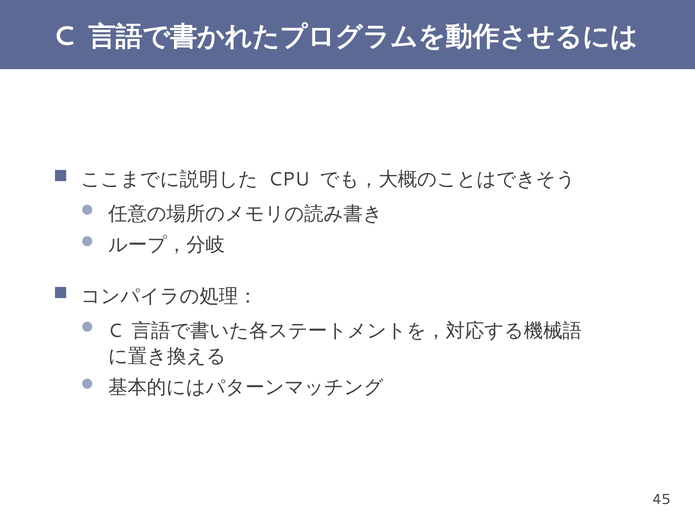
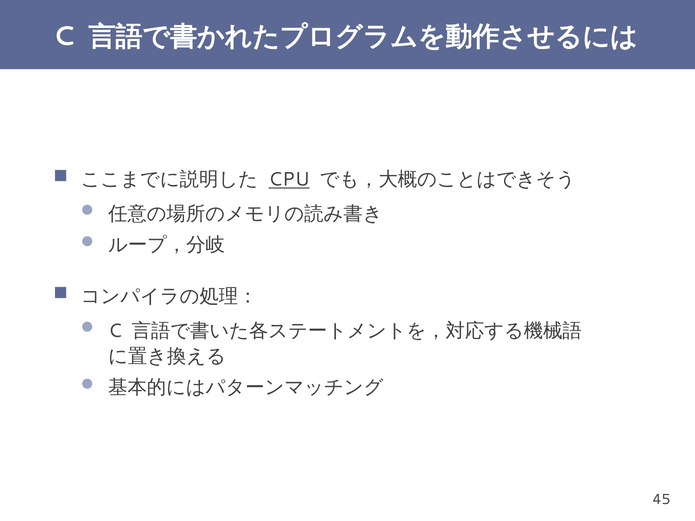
CPU underline: none -> present (289, 180)
